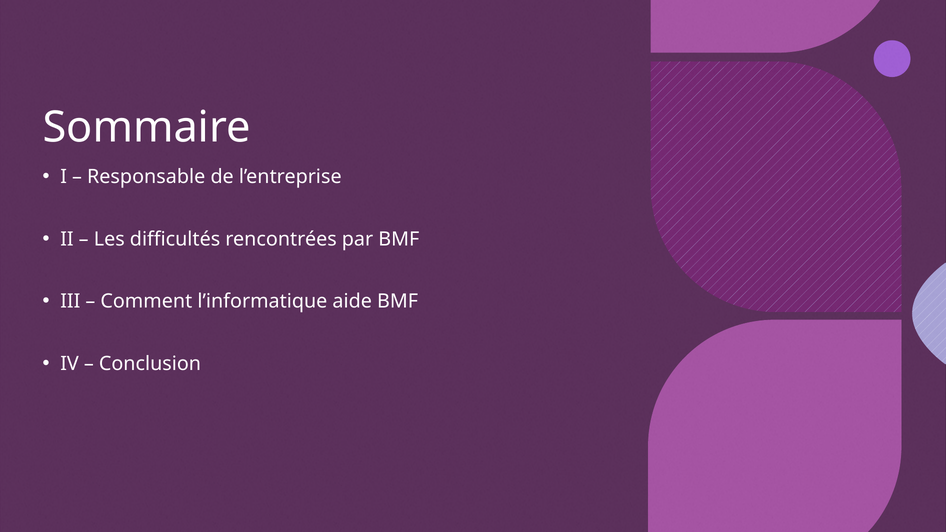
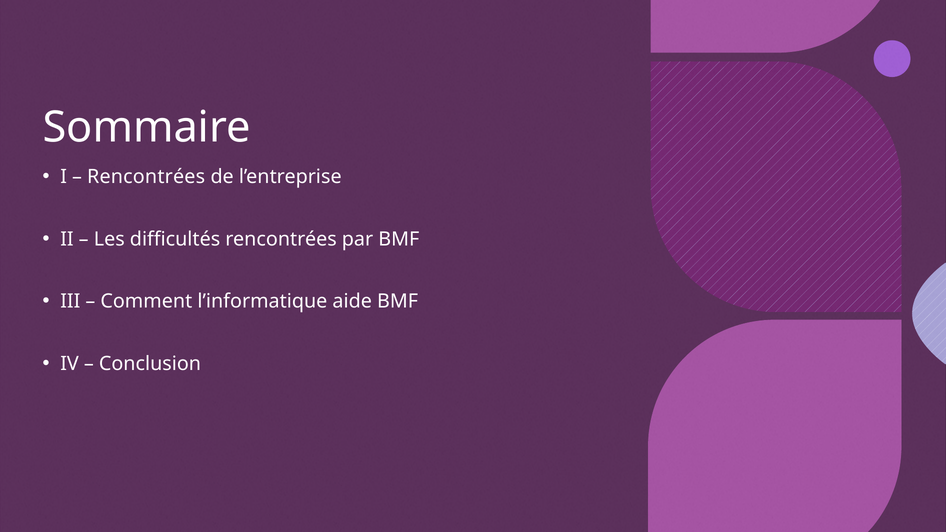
Responsable: Responsable -> Rencontrées (146, 177)
